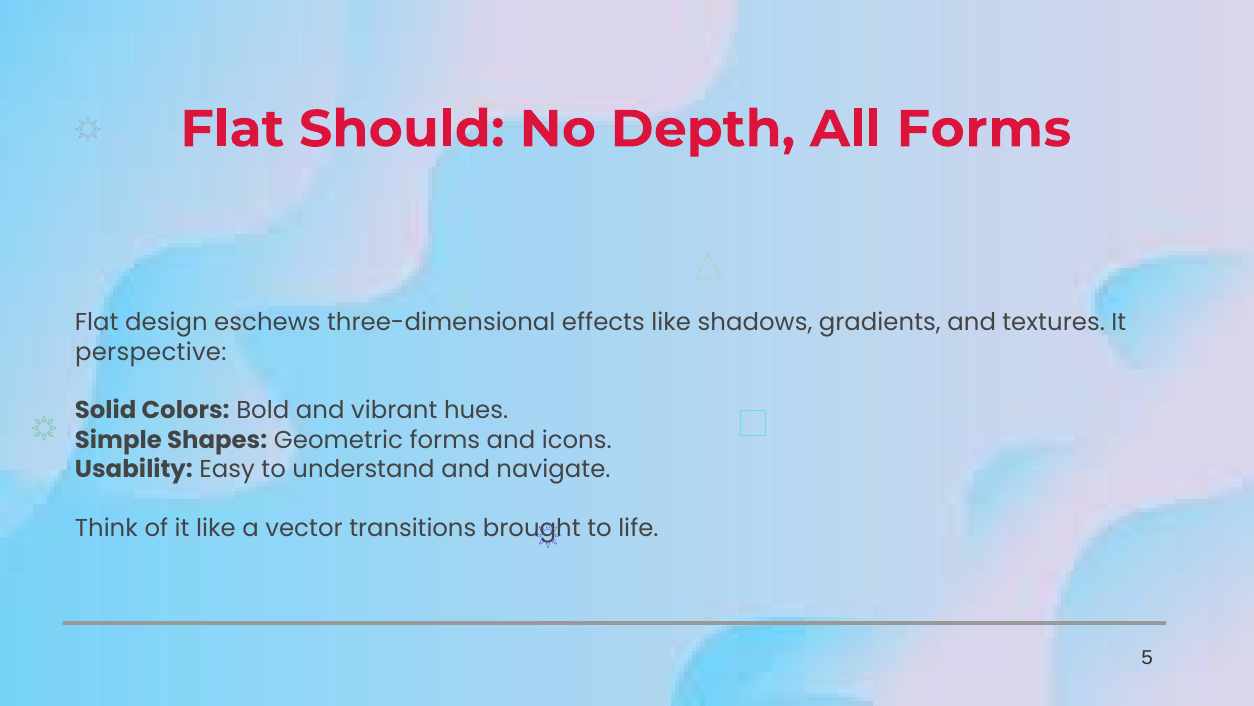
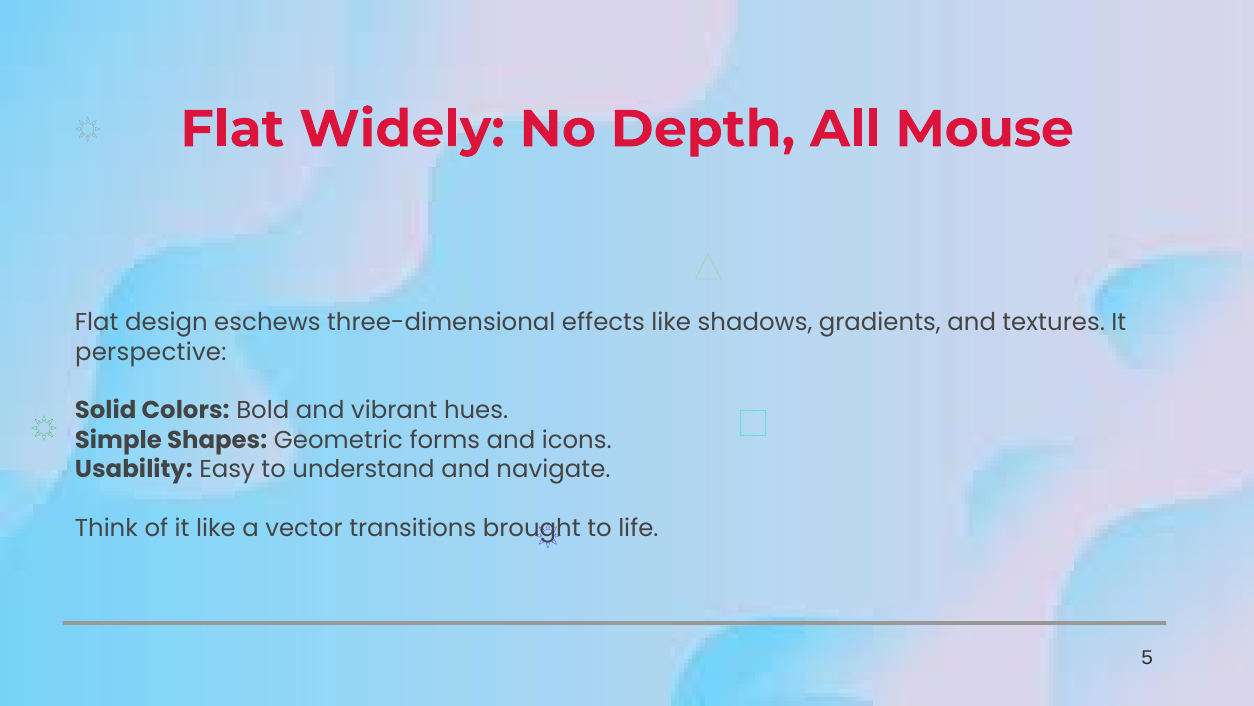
Should: Should -> Widely (402, 129)
All Forms: Forms -> Mouse (985, 129)
